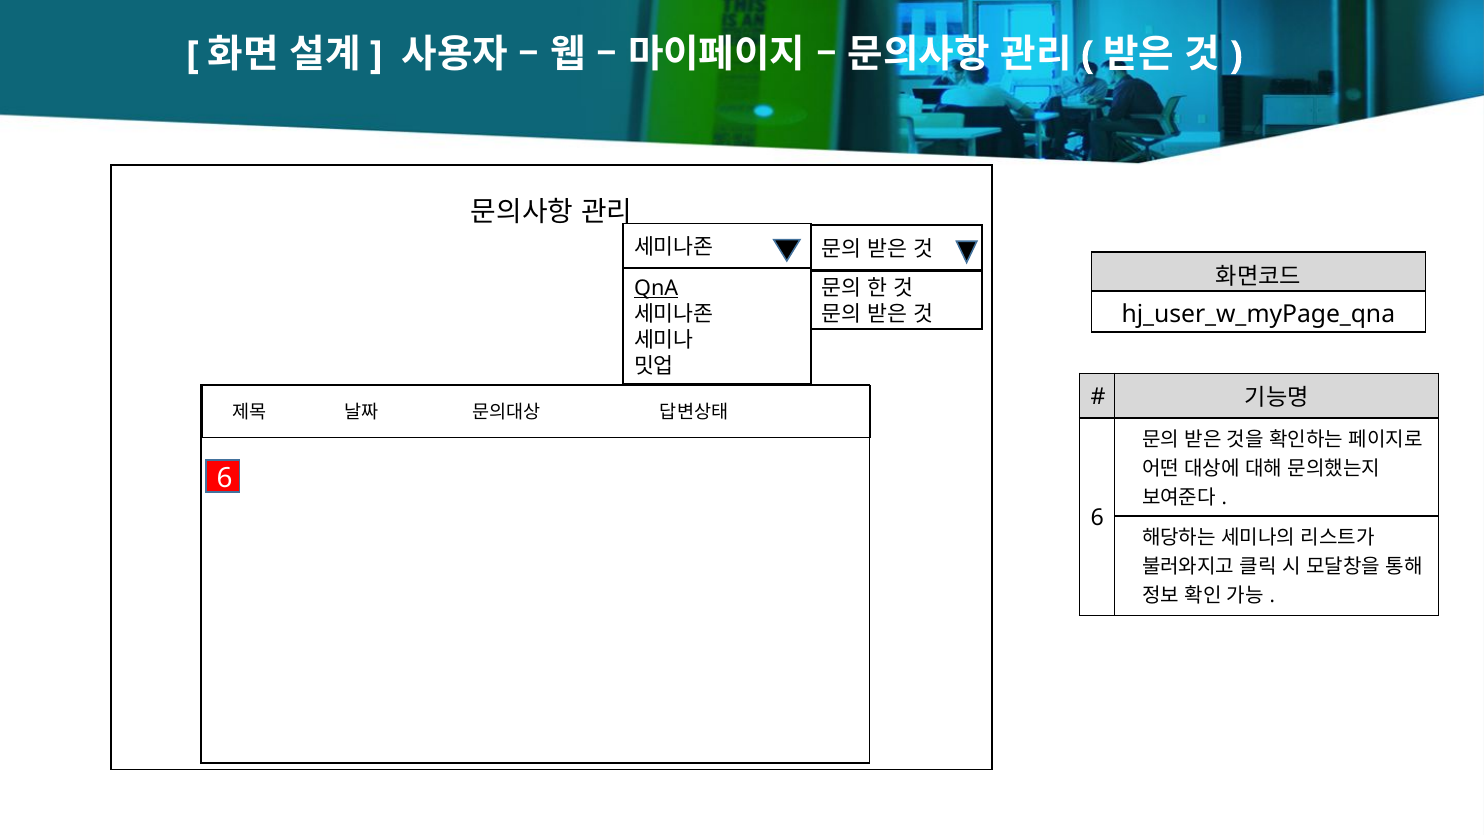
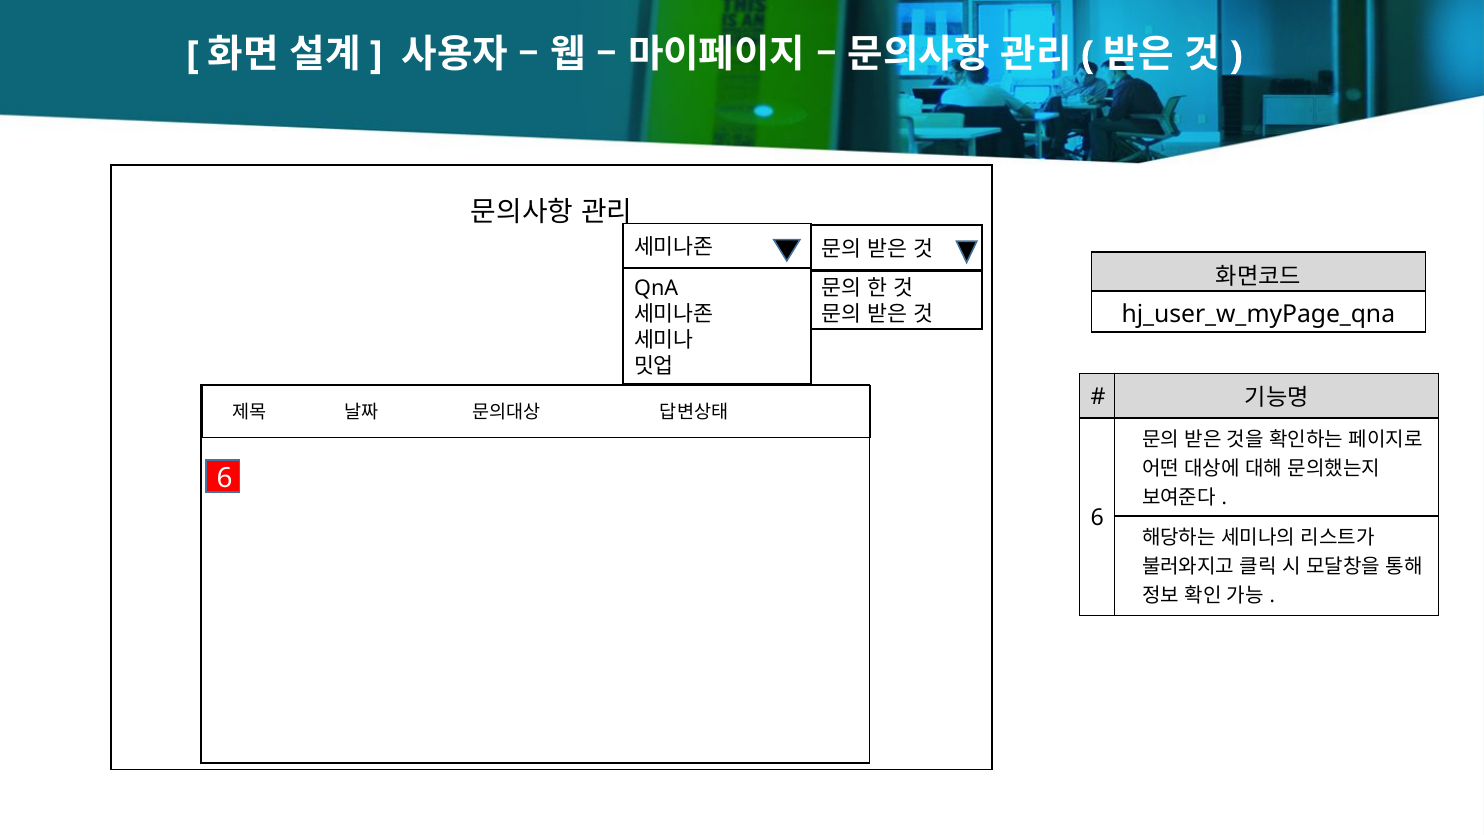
QnA underline: present -> none (656, 288)
